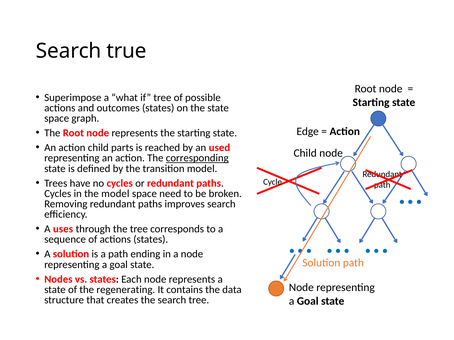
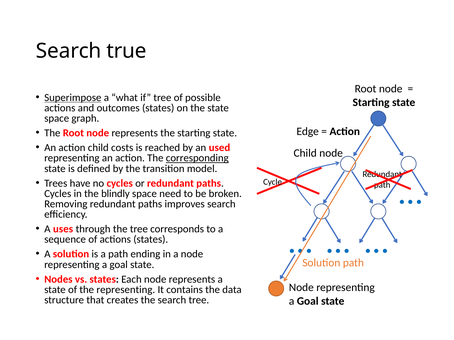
Superimpose underline: none -> present (73, 98)
parts: parts -> costs (122, 148)
the model: model -> blindly (115, 194)
the regenerating: regenerating -> representing (126, 290)
